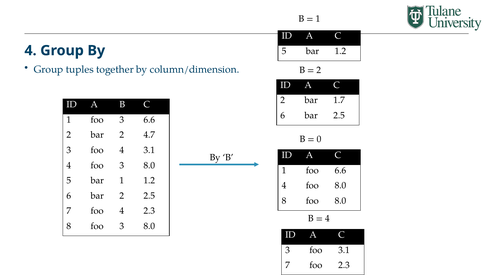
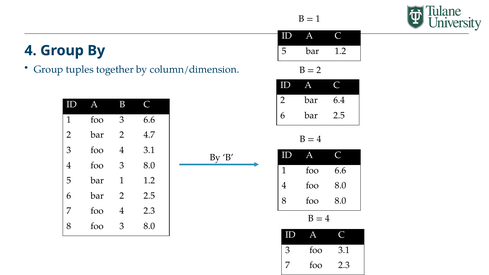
1.7: 1.7 -> 6.4 (339, 100)
0: 0 -> 4 (319, 139)
